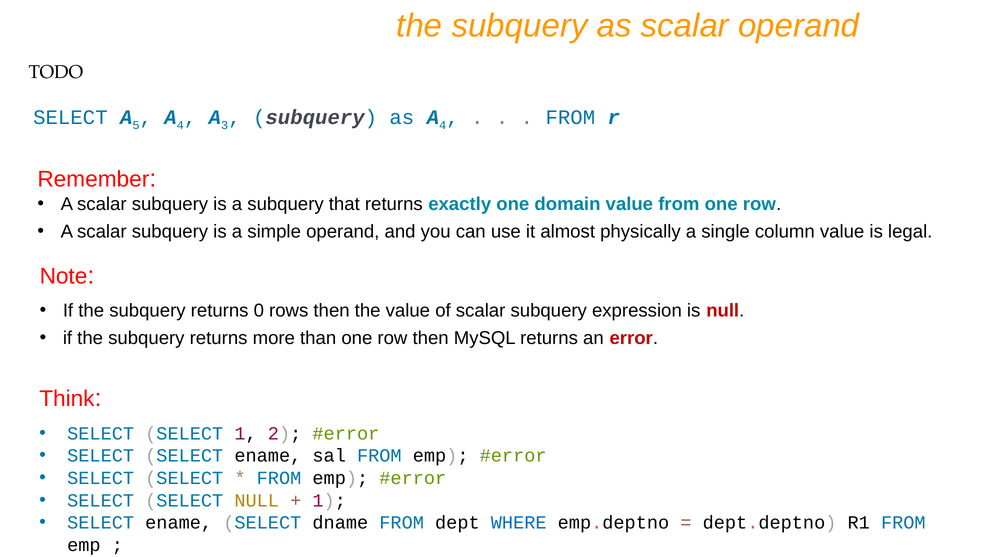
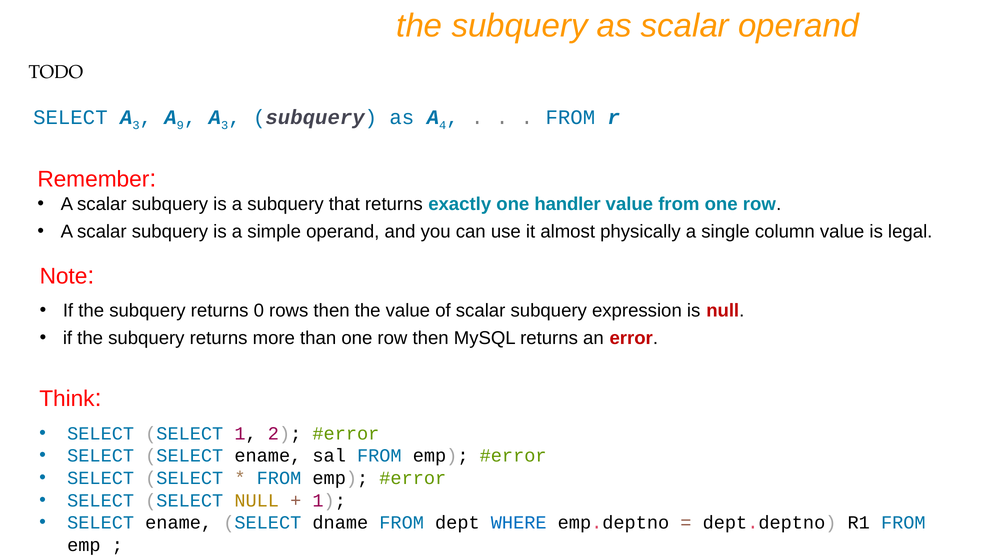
SELECT A 5: 5 -> 3 (136, 126)
4: 4 -> 9 (180, 126)
domain: domain -> handler (568, 204)
